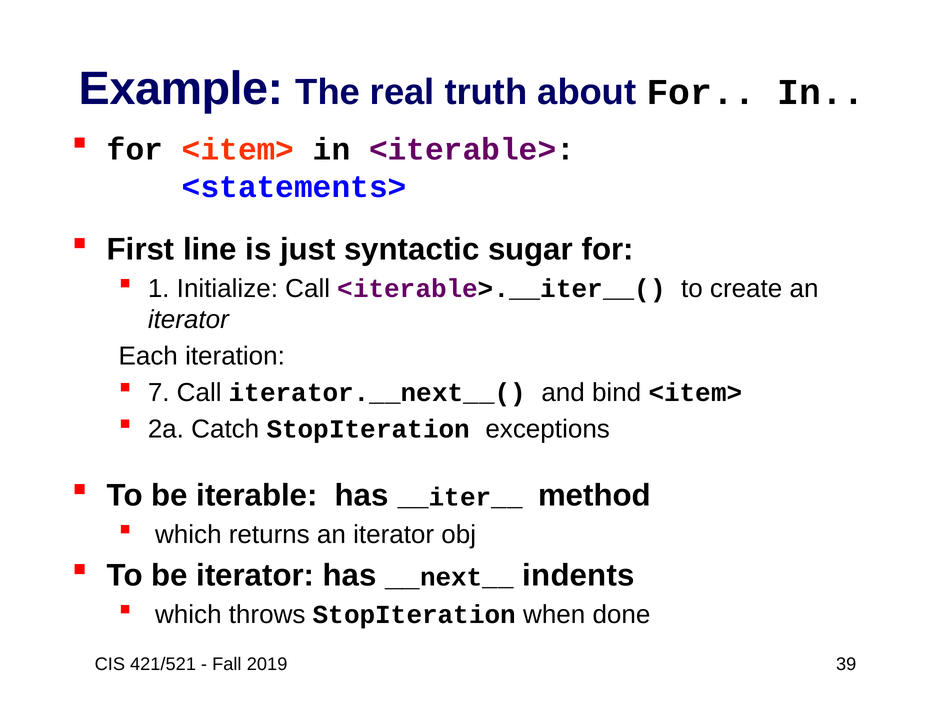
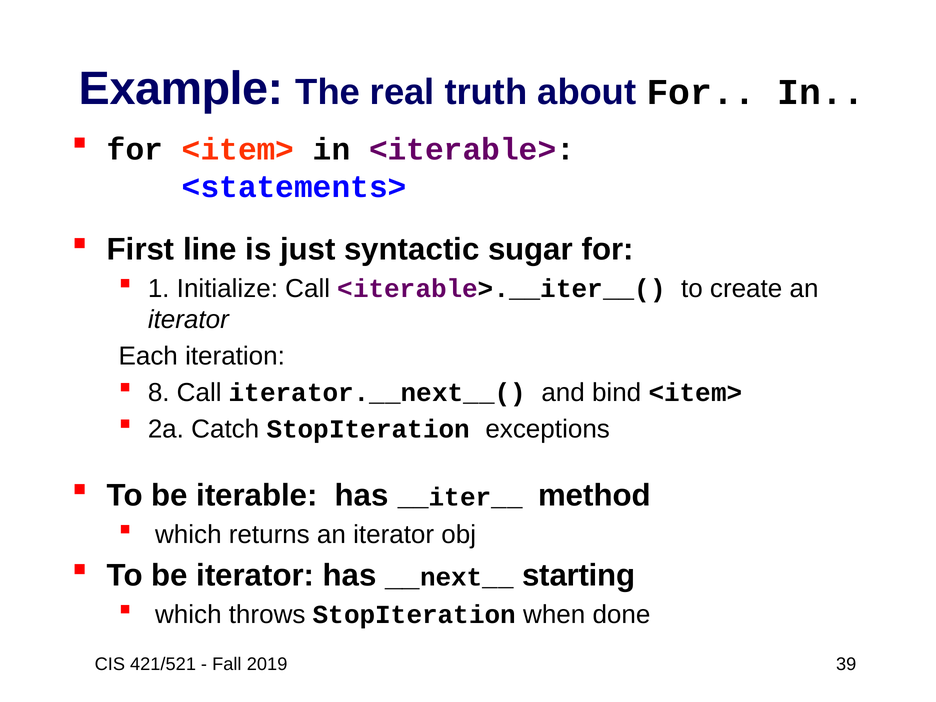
7: 7 -> 8 (159, 393)
indents: indents -> starting (579, 576)
